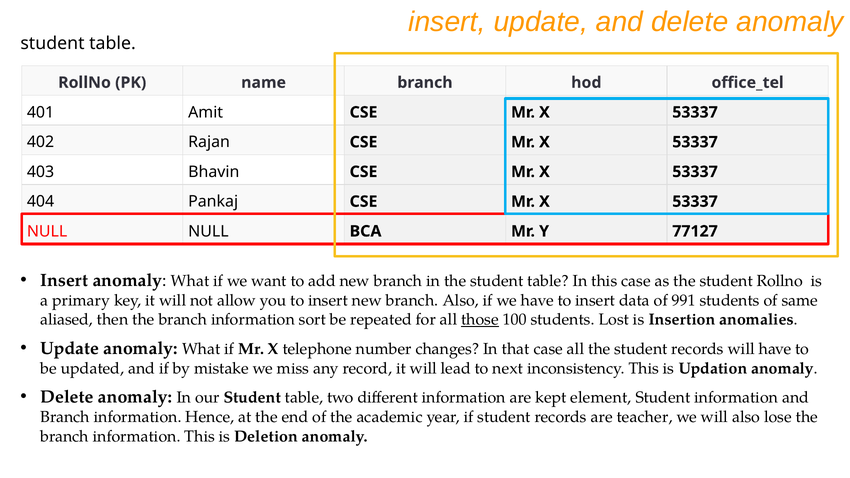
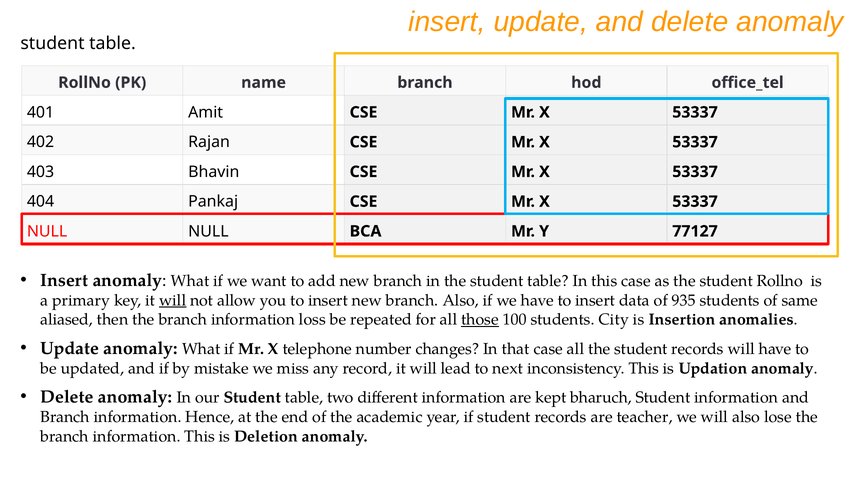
will underline: none -> present (173, 300)
991: 991 -> 935 (684, 300)
sort: sort -> loss (312, 320)
Lost: Lost -> City (614, 320)
element: element -> bharuch (601, 398)
